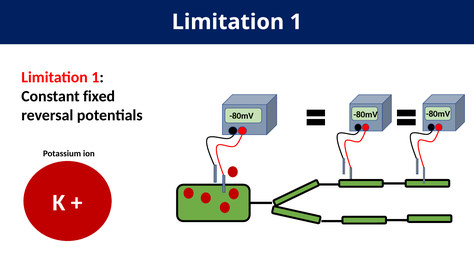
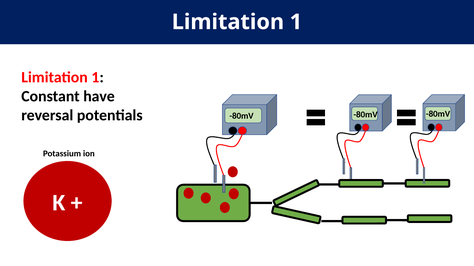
fixed: fixed -> have (99, 96)
